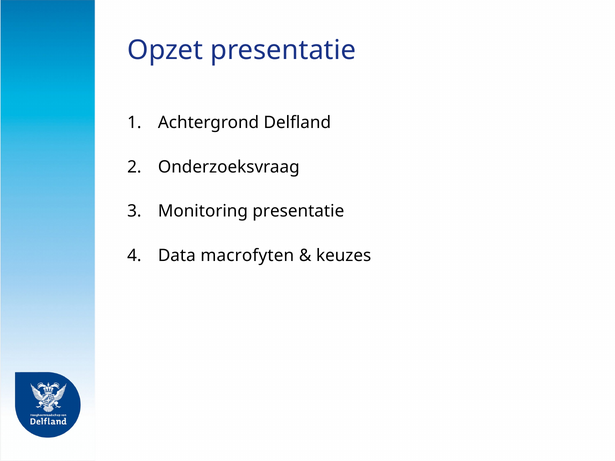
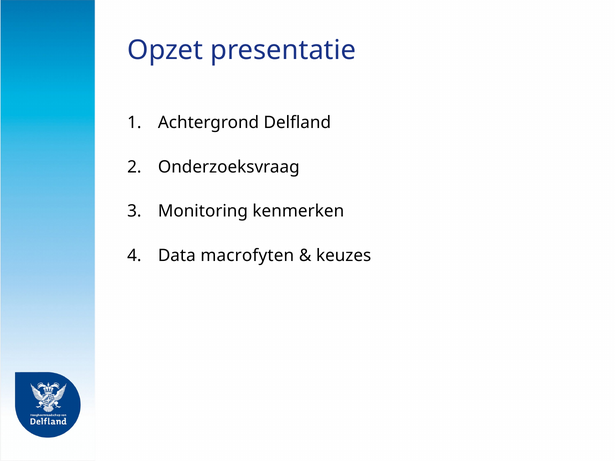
Monitoring presentatie: presentatie -> kenmerken (298, 211)
